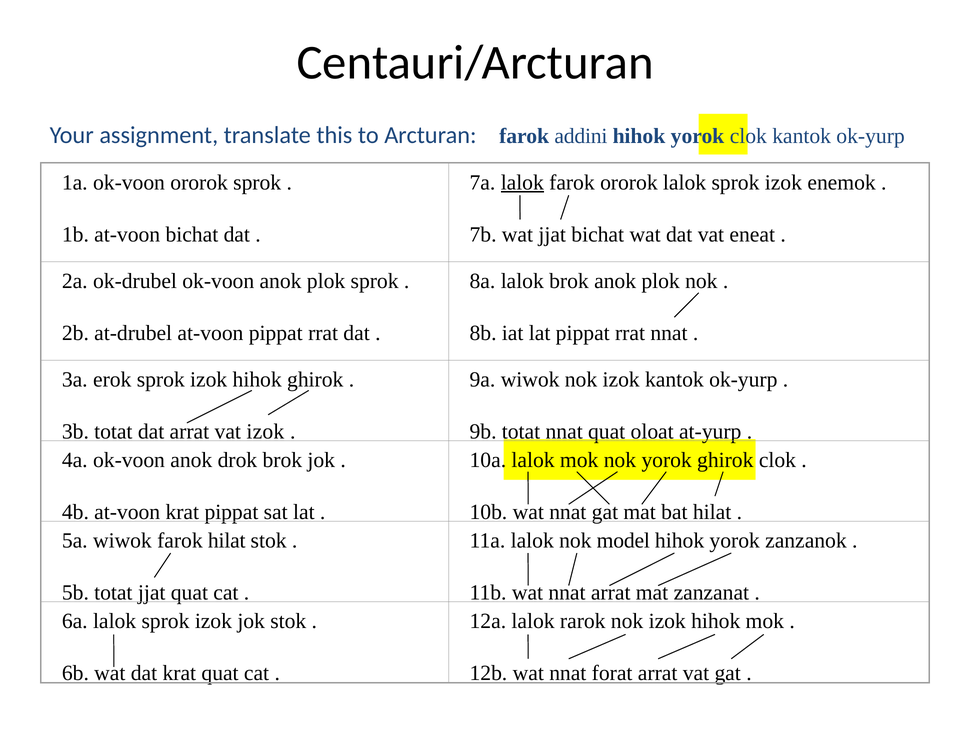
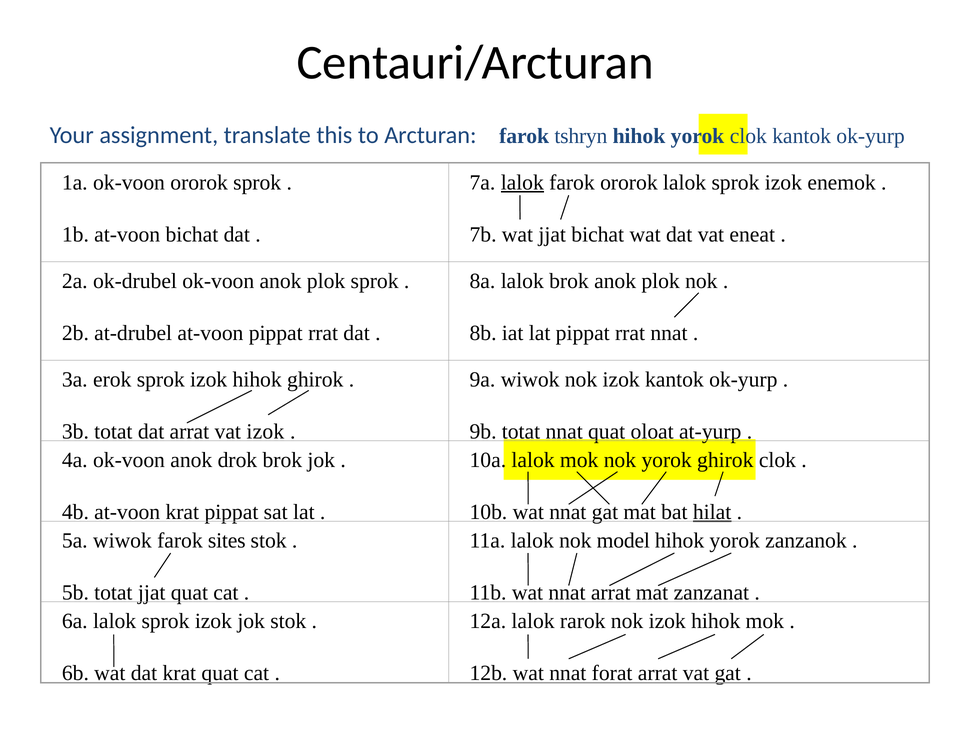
addini: addini -> tshryn (581, 136)
hilat underline: none -> present (712, 511)
farok hilat: hilat -> sites (227, 540)
